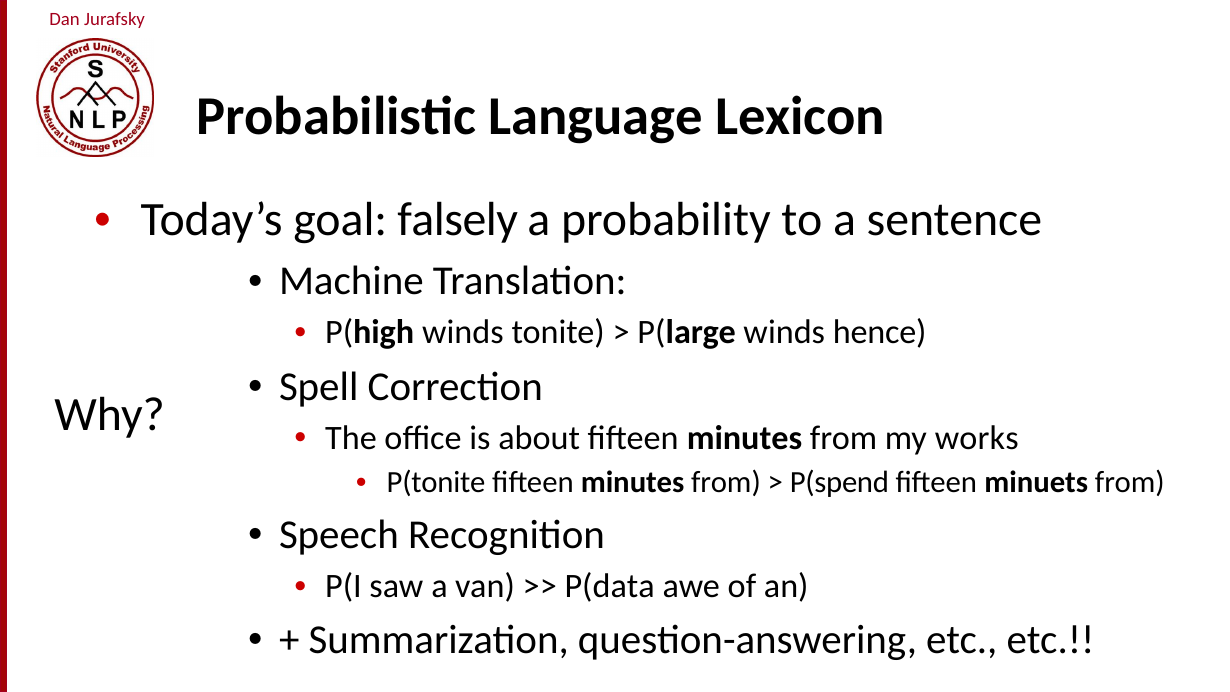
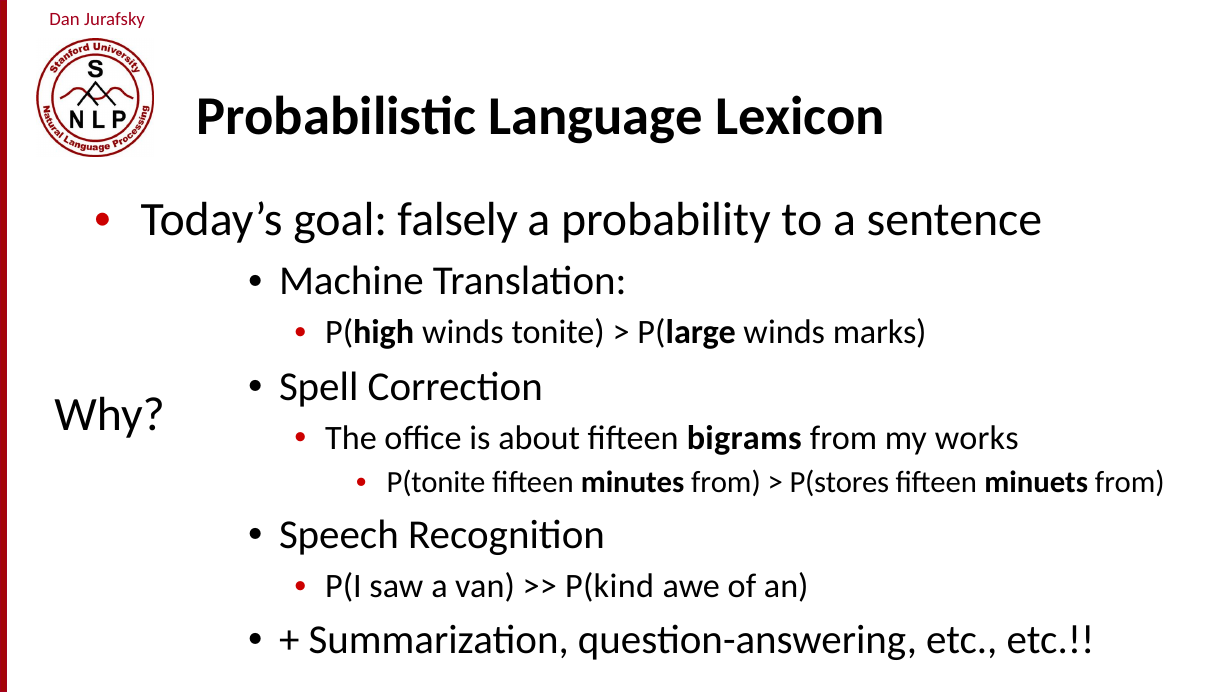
hence: hence -> marks (880, 333)
about fifteen minutes: minutes -> bigrams (744, 438)
P(spend: P(spend -> P(stores (839, 483)
P(data: P(data -> P(kind (610, 586)
